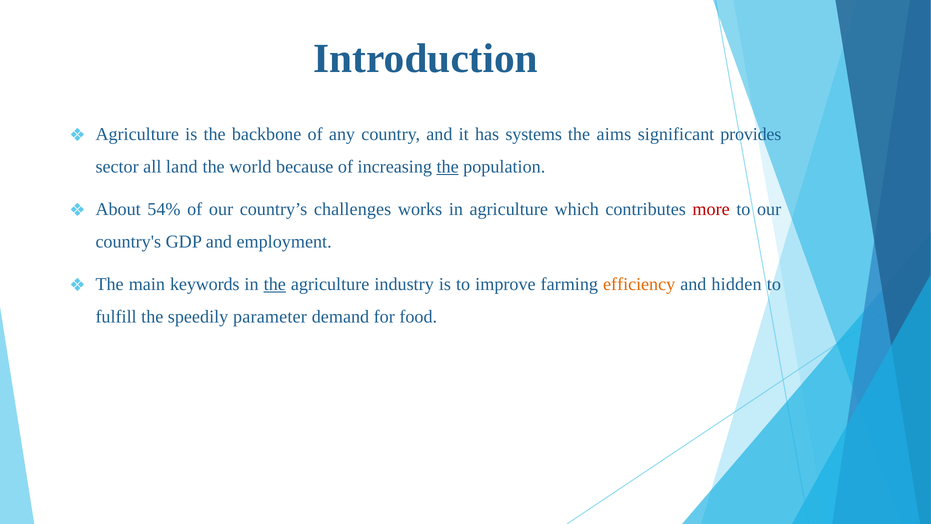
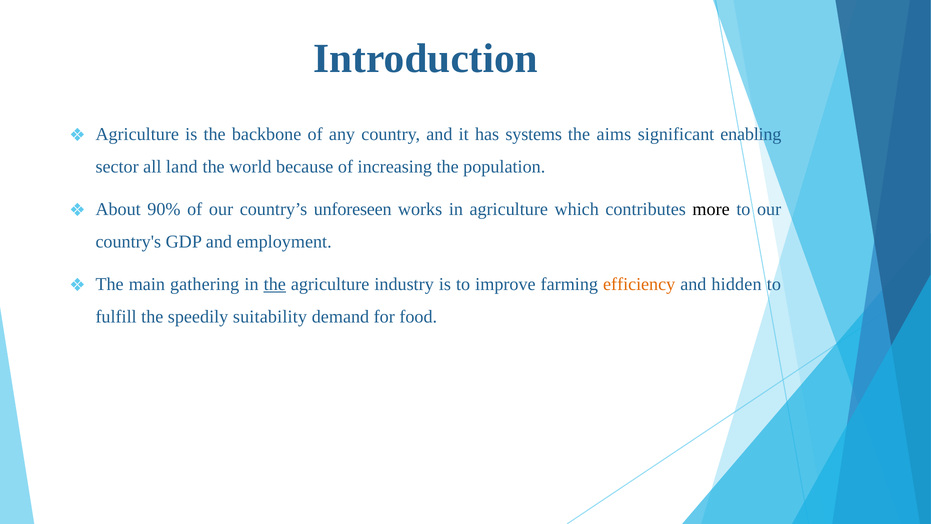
provides: provides -> enabling (751, 134)
the underline: present -> none (448, 167)
54%: 54% -> 90% (164, 209)
challenges: challenges -> unforeseen (353, 209)
more colour: red -> black (711, 209)
keywords: keywords -> gathering (205, 284)
parameter: parameter -> suitability (270, 317)
